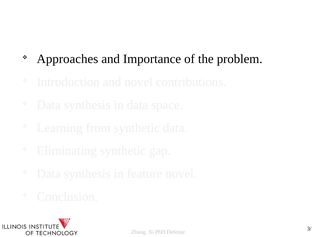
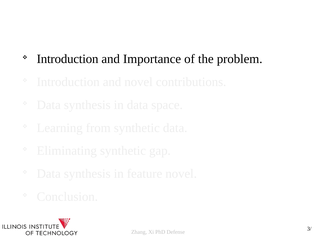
Approaches: Approaches -> Introduction (68, 59)
